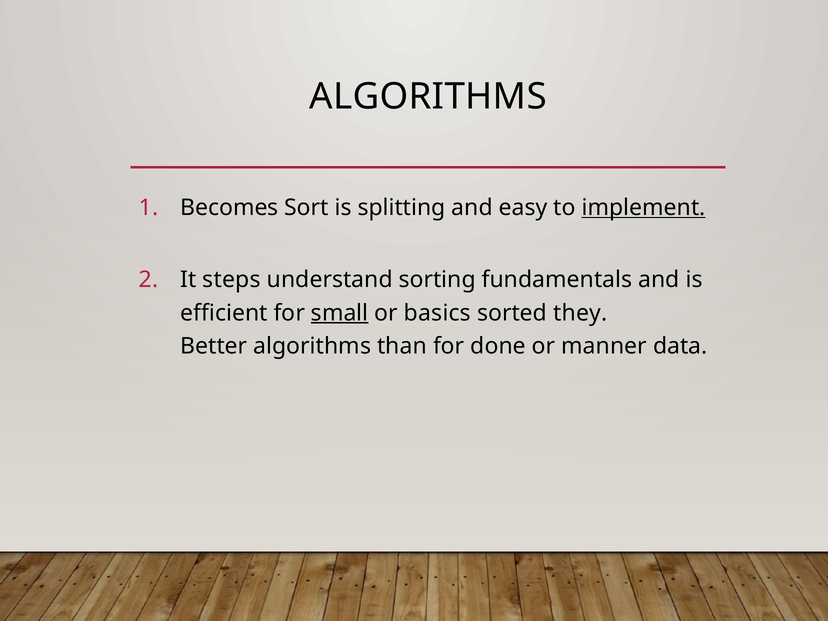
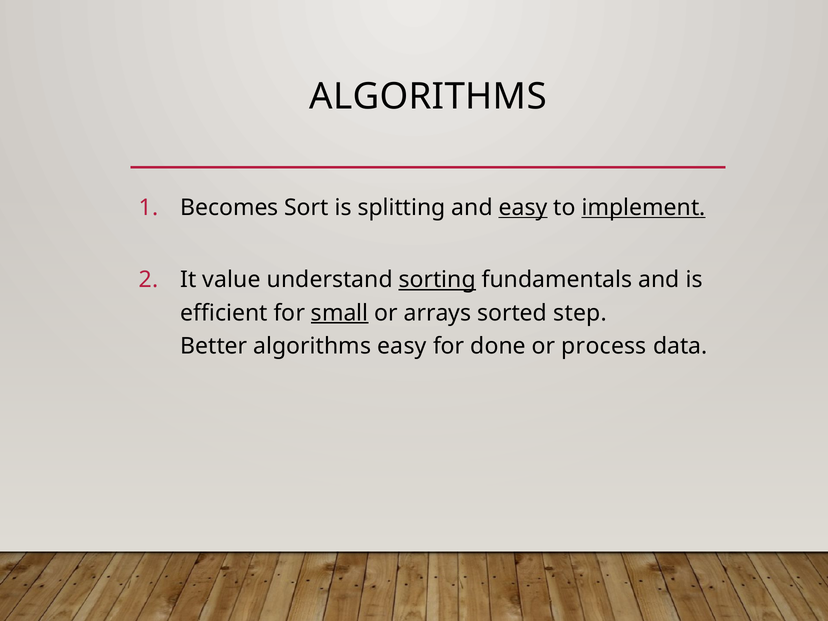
easy underline: none -> present (523, 208)
steps: steps -> value (232, 280)
sorting underline: none -> present (437, 280)
basics: basics -> arrays (438, 313)
they: they -> step (580, 313)
algorithms than: than -> easy (402, 346)
manner: manner -> process (604, 346)
